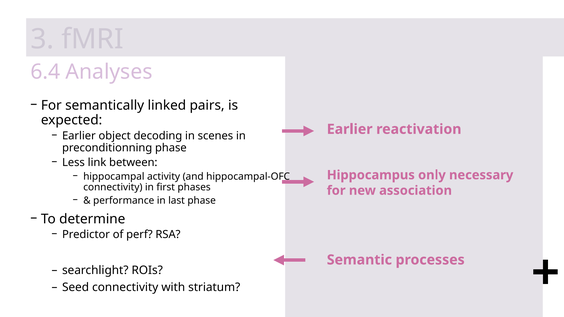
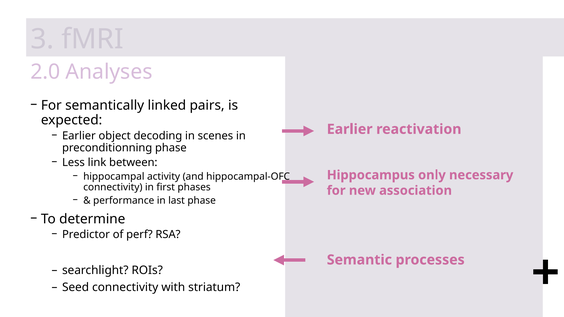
6.4: 6.4 -> 2.0 (45, 72)
